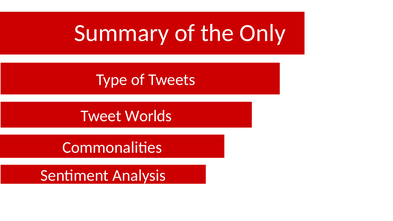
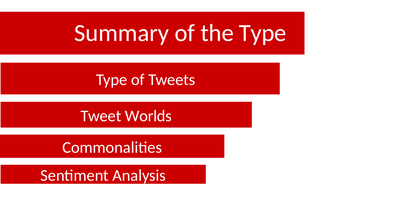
the Only: Only -> Type (263, 33)
